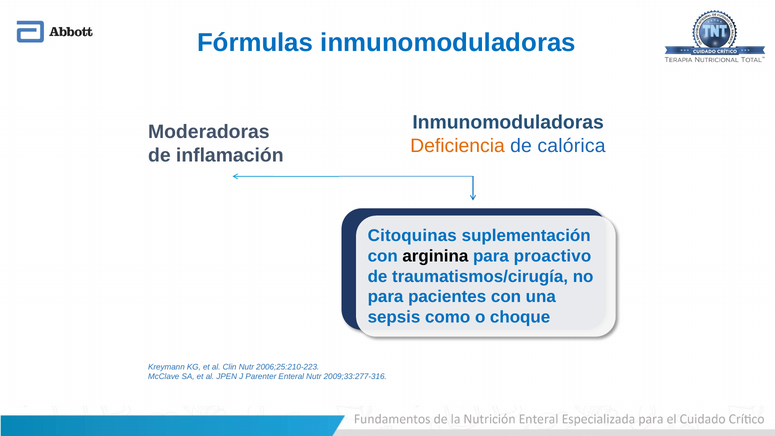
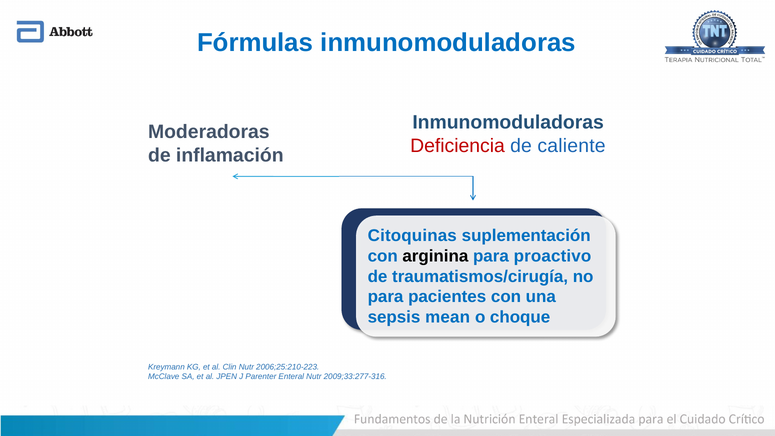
Deficiencia colour: orange -> red (458, 146)
calórica: calórica -> caliente (572, 146)
como: como -> mean (448, 317)
